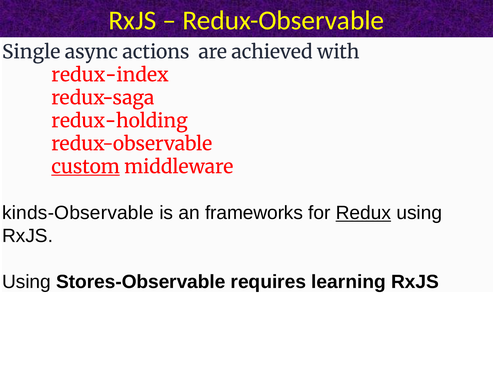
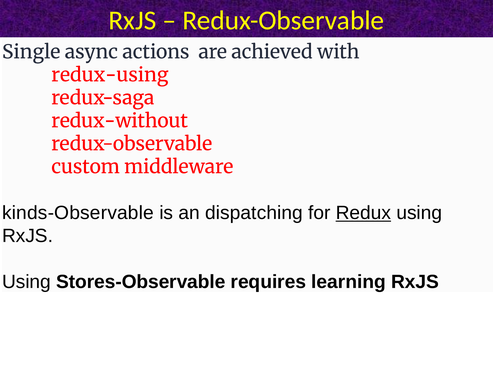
redux-index: redux-index -> redux-using (110, 75)
redux-holding: redux-holding -> redux-without (120, 121)
custom underline: present -> none (86, 167)
frameworks: frameworks -> dispatching (254, 213)
